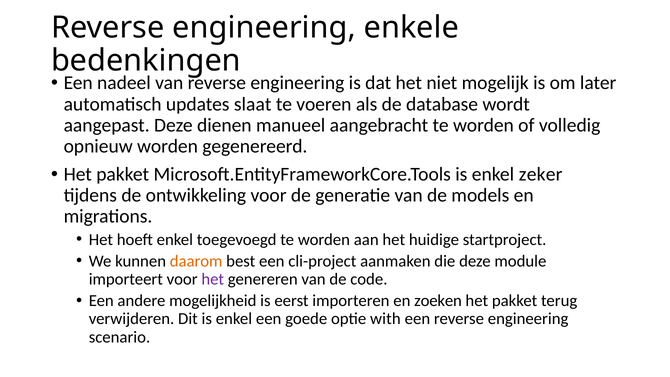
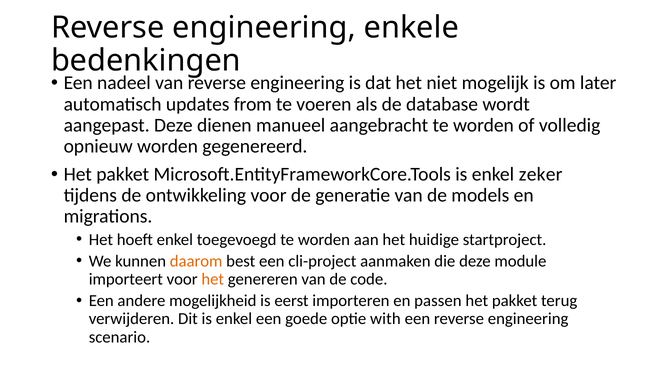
slaat: slaat -> from (253, 104)
het colour: purple -> orange (213, 279)
zoeken: zoeken -> passen (438, 301)
